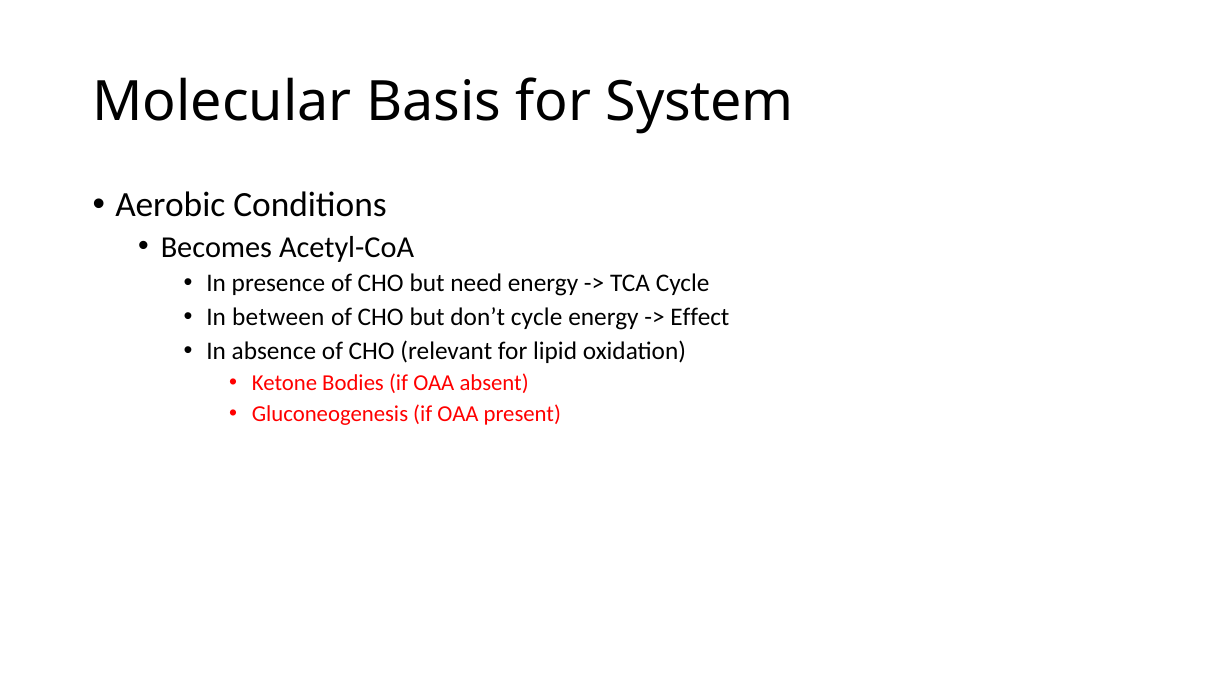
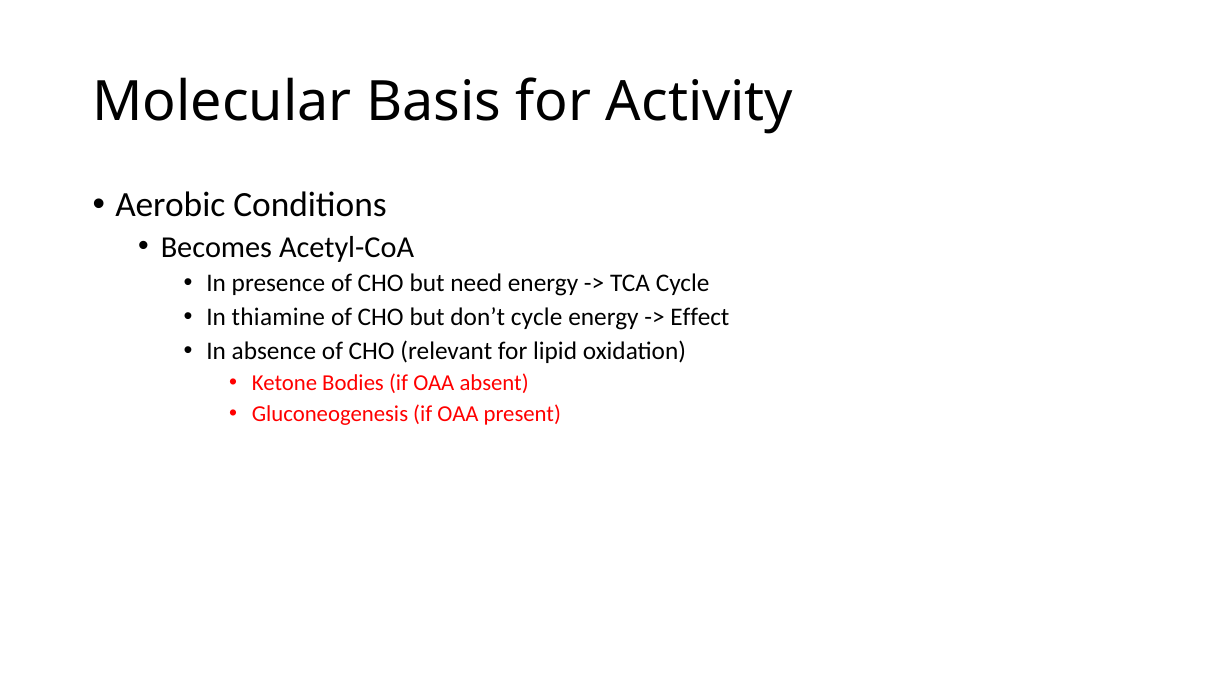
System: System -> Activity (700, 102)
between: between -> thiamine (278, 317)
